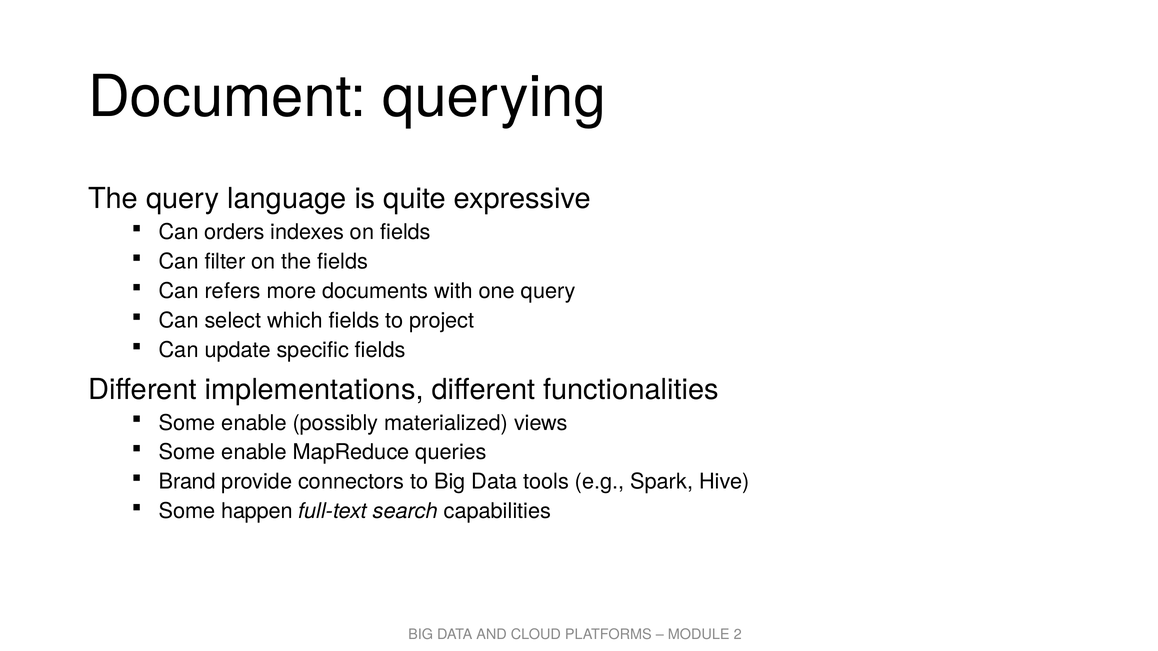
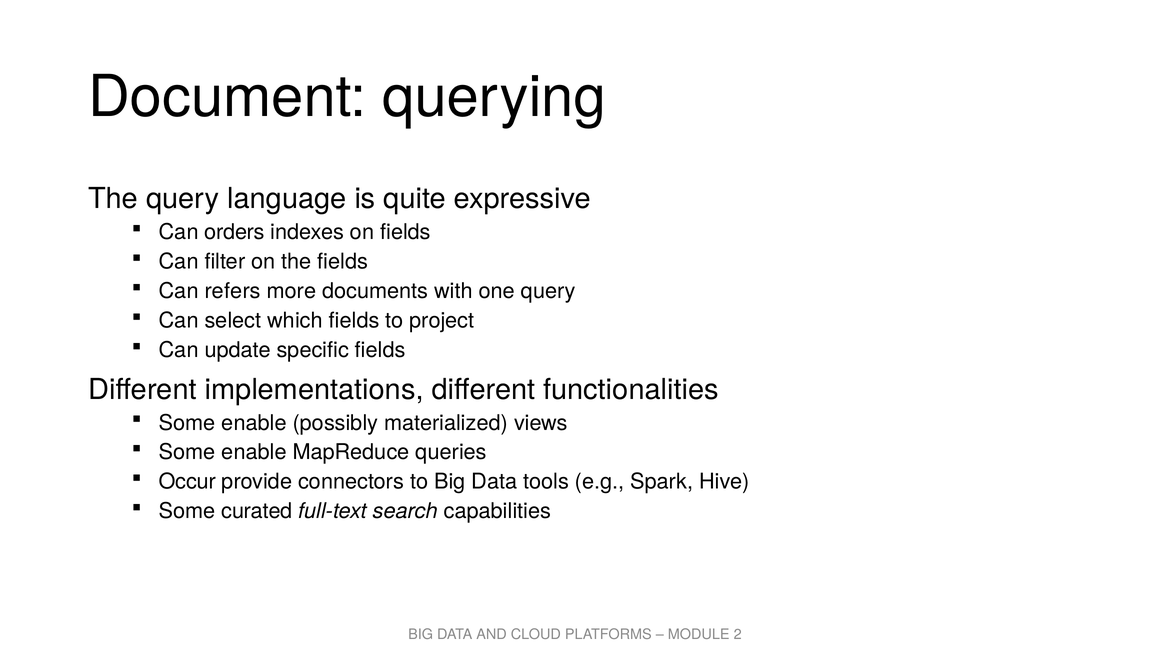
Brand: Brand -> Occur (187, 482)
happen: happen -> curated (257, 512)
